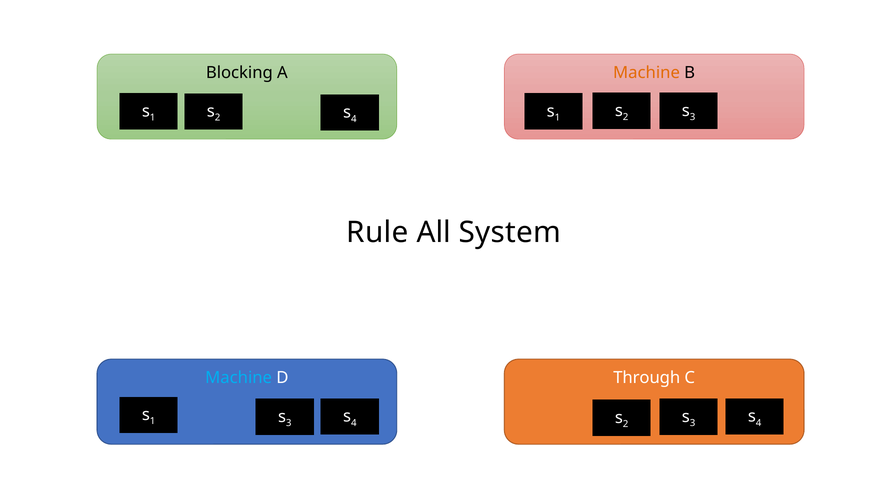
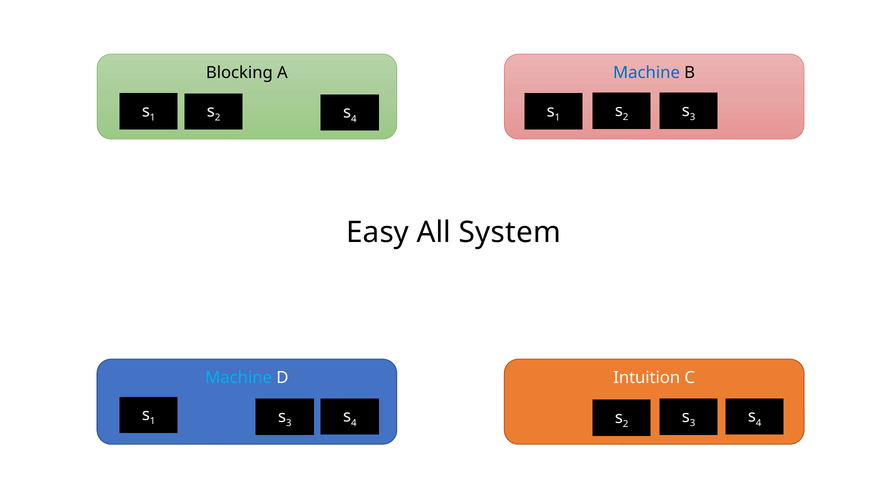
Machine colour: orange -> blue (647, 73)
Rule: Rule -> Easy (378, 233)
Through: Through -> Intuition (647, 378)
